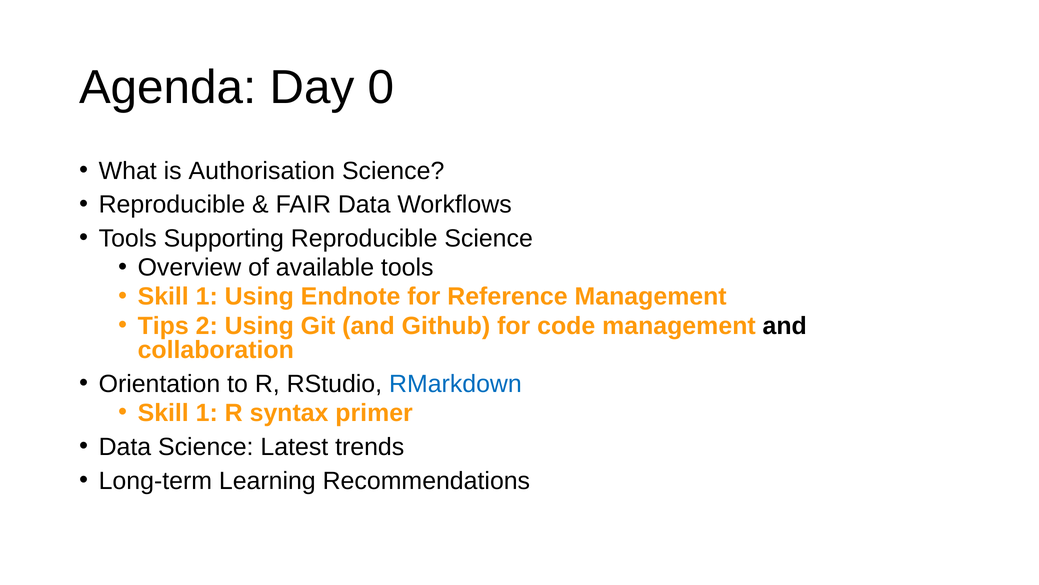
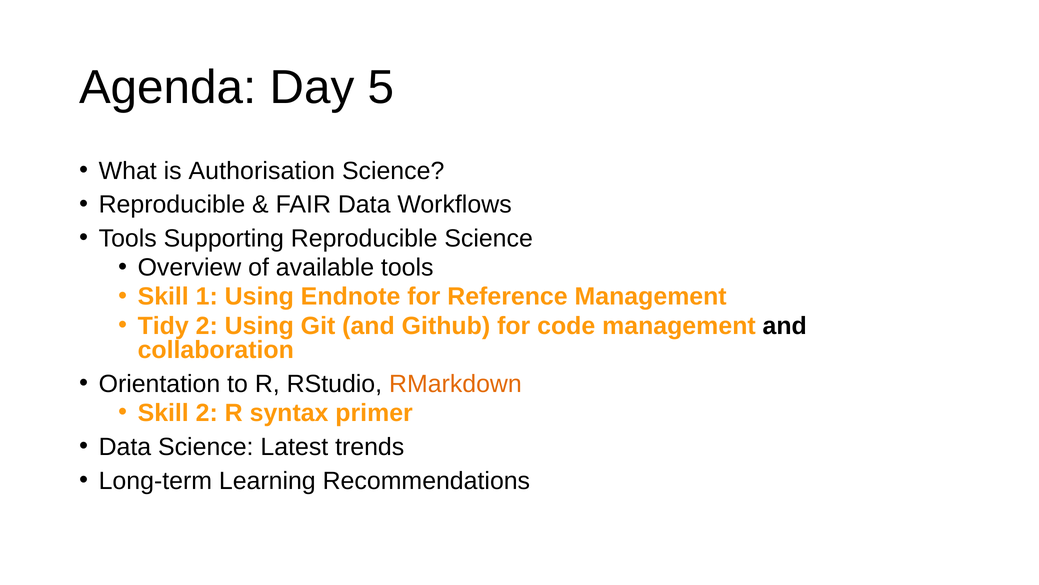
0: 0 -> 5 (381, 87)
Tips: Tips -> Tidy (163, 325)
RMarkdown colour: blue -> orange (455, 384)
1: 1 -> 2 (207, 413)
